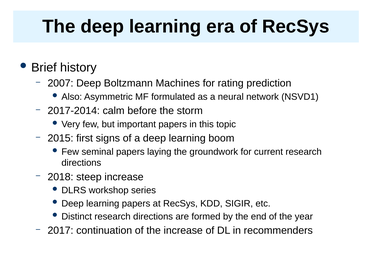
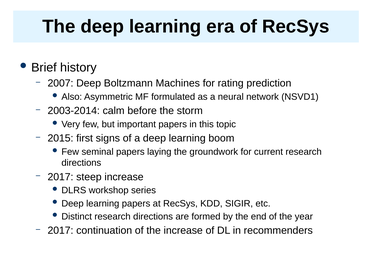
2017-2014: 2017-2014 -> 2003-2014 (74, 111)
2018: 2018 -> 2017 (60, 177)
